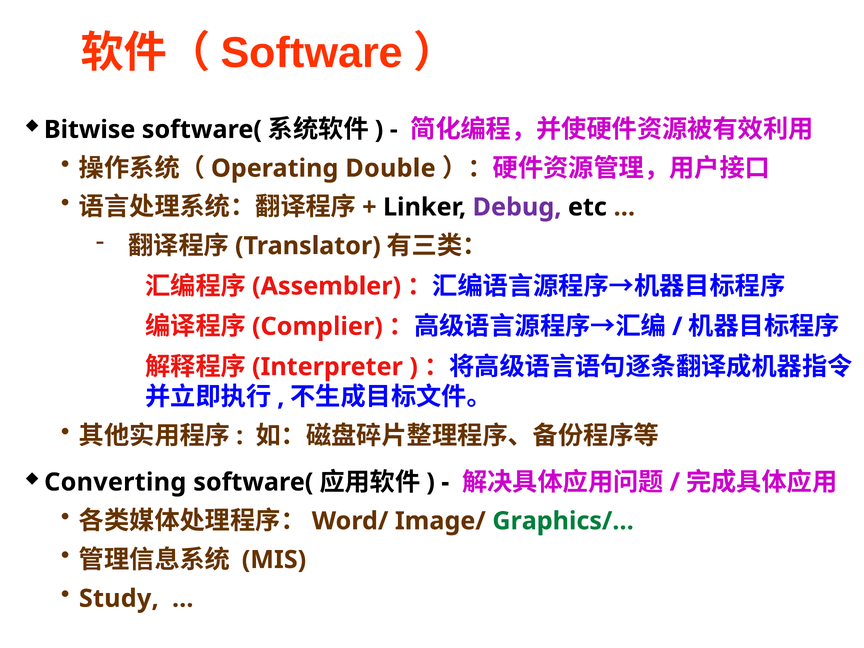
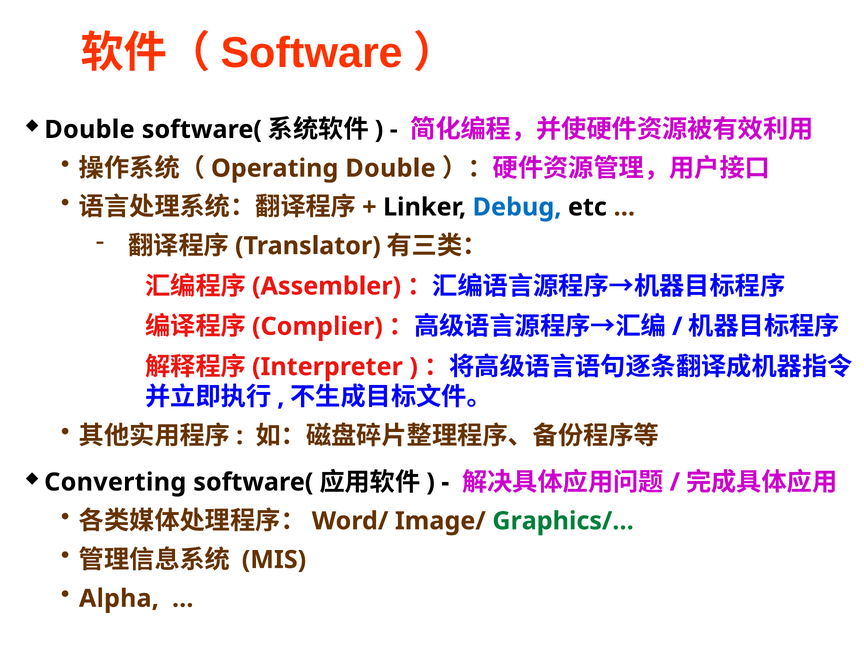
Bitwise: Bitwise -> Double (89, 130)
Debug colour: purple -> blue (517, 207)
Study: Study -> Alpha (119, 599)
